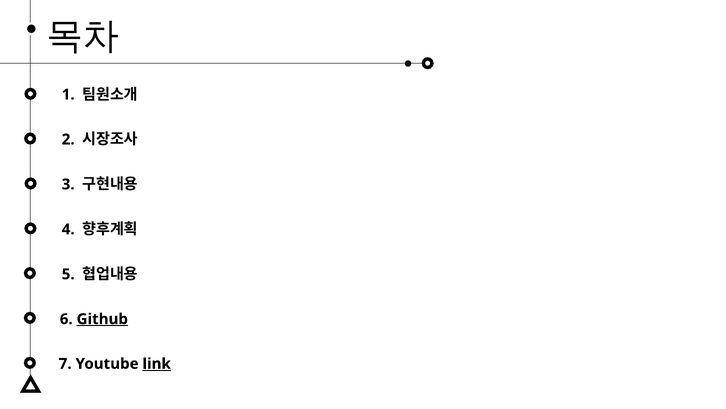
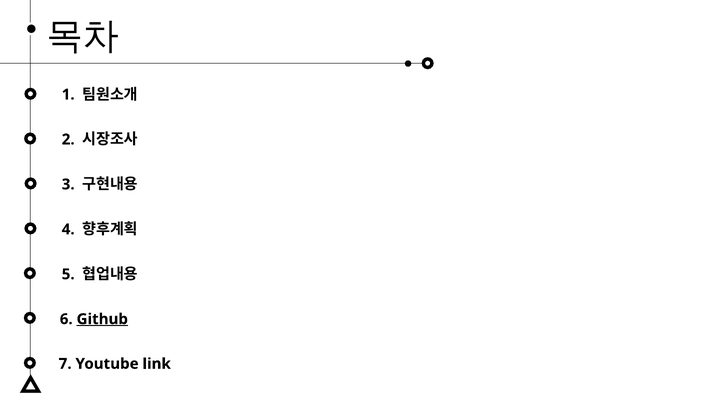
link underline: present -> none (157, 363)
